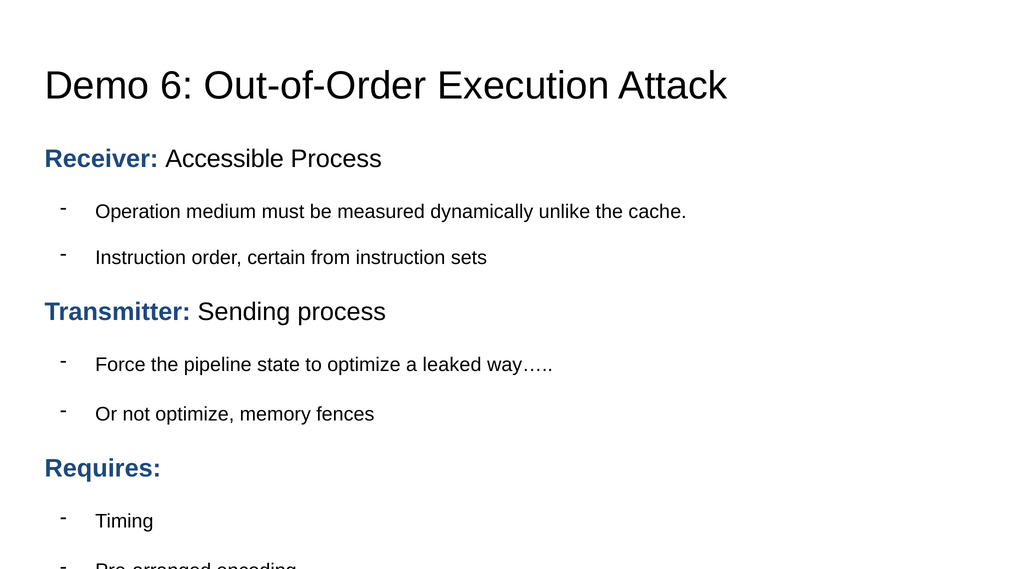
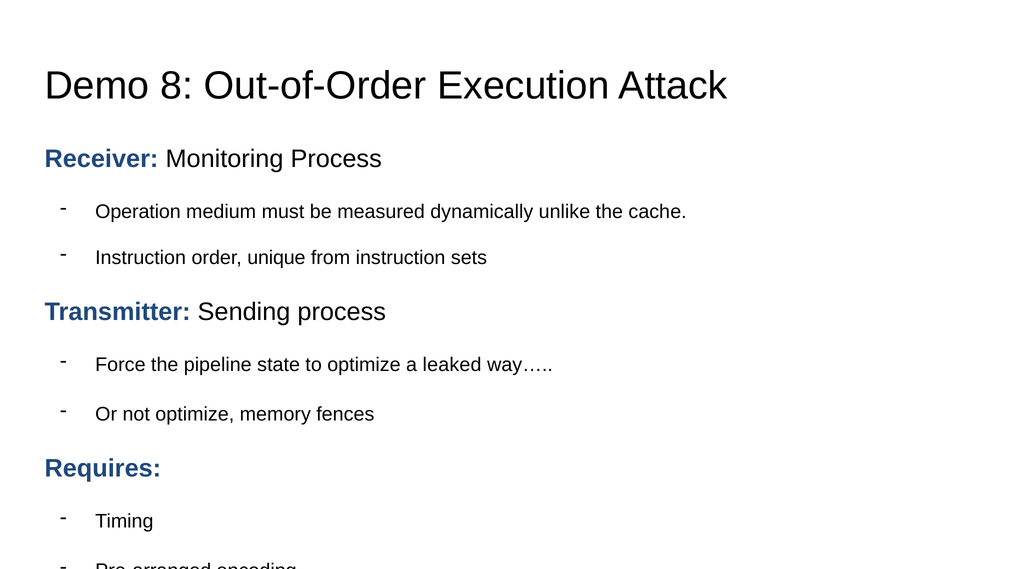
6: 6 -> 8 (177, 86)
Accessible: Accessible -> Monitoring (225, 159)
certain: certain -> unique (276, 258)
